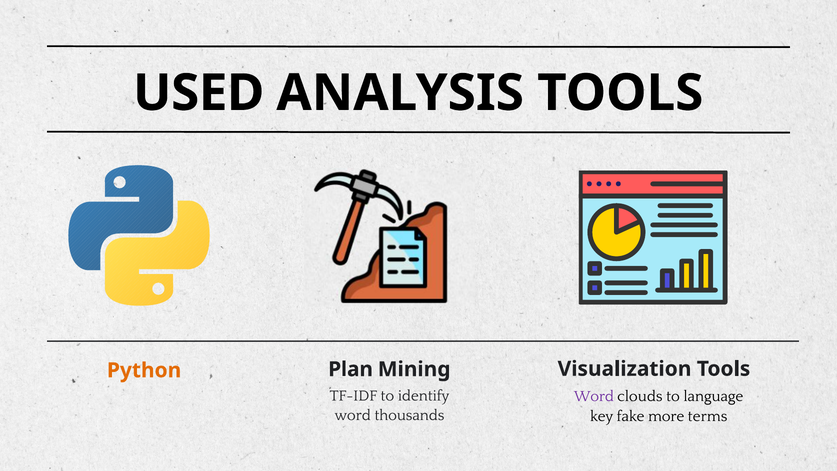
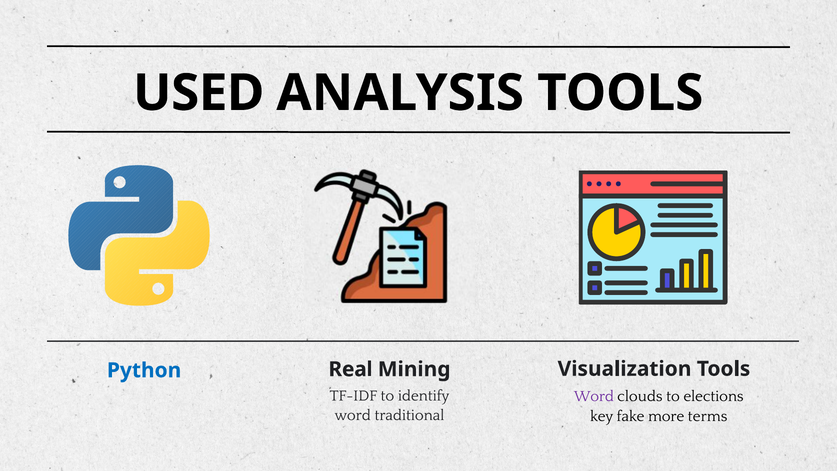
Plan: Plan -> Real (351, 369)
Python colour: orange -> blue (144, 370)
language: language -> elections (713, 396)
thousands: thousands -> traditional (409, 415)
